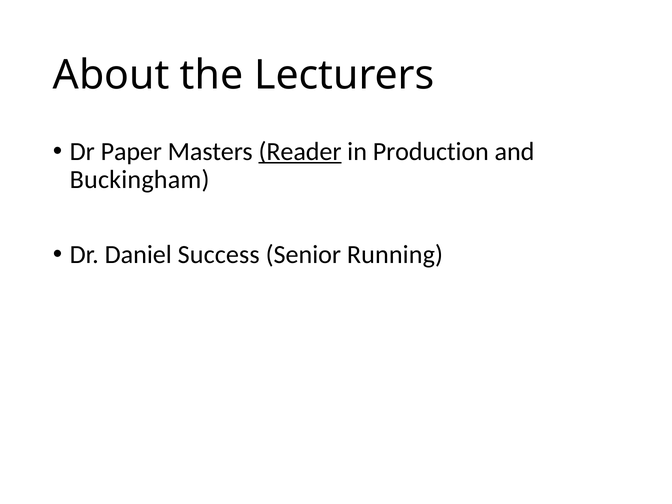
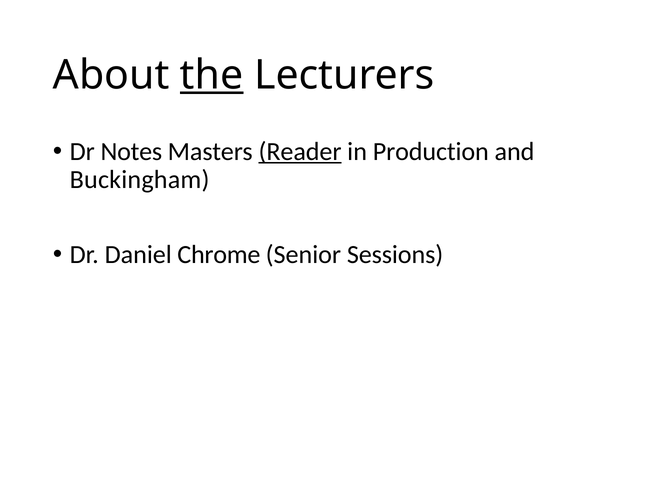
the underline: none -> present (212, 75)
Paper: Paper -> Notes (131, 151)
Success: Success -> Chrome (219, 255)
Running: Running -> Sessions (395, 255)
